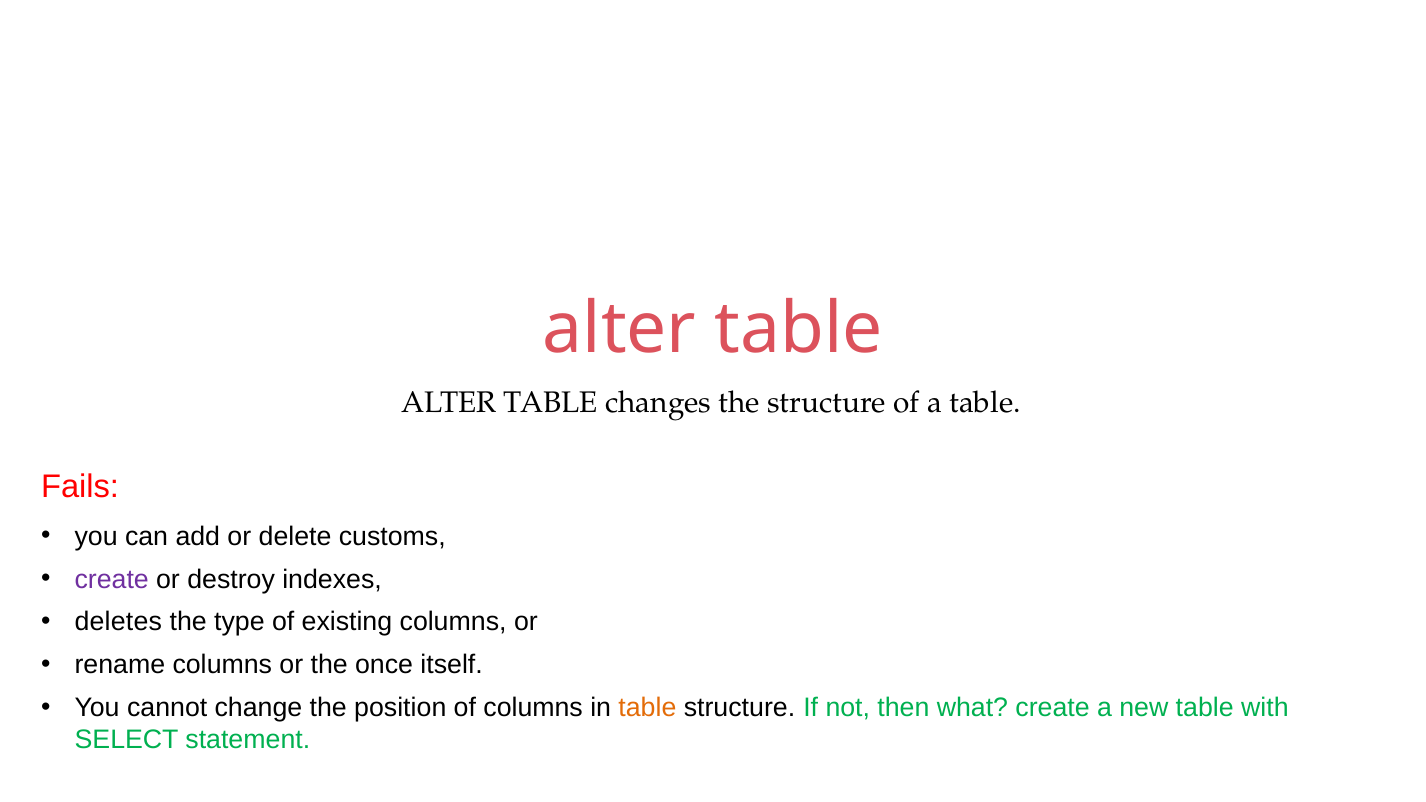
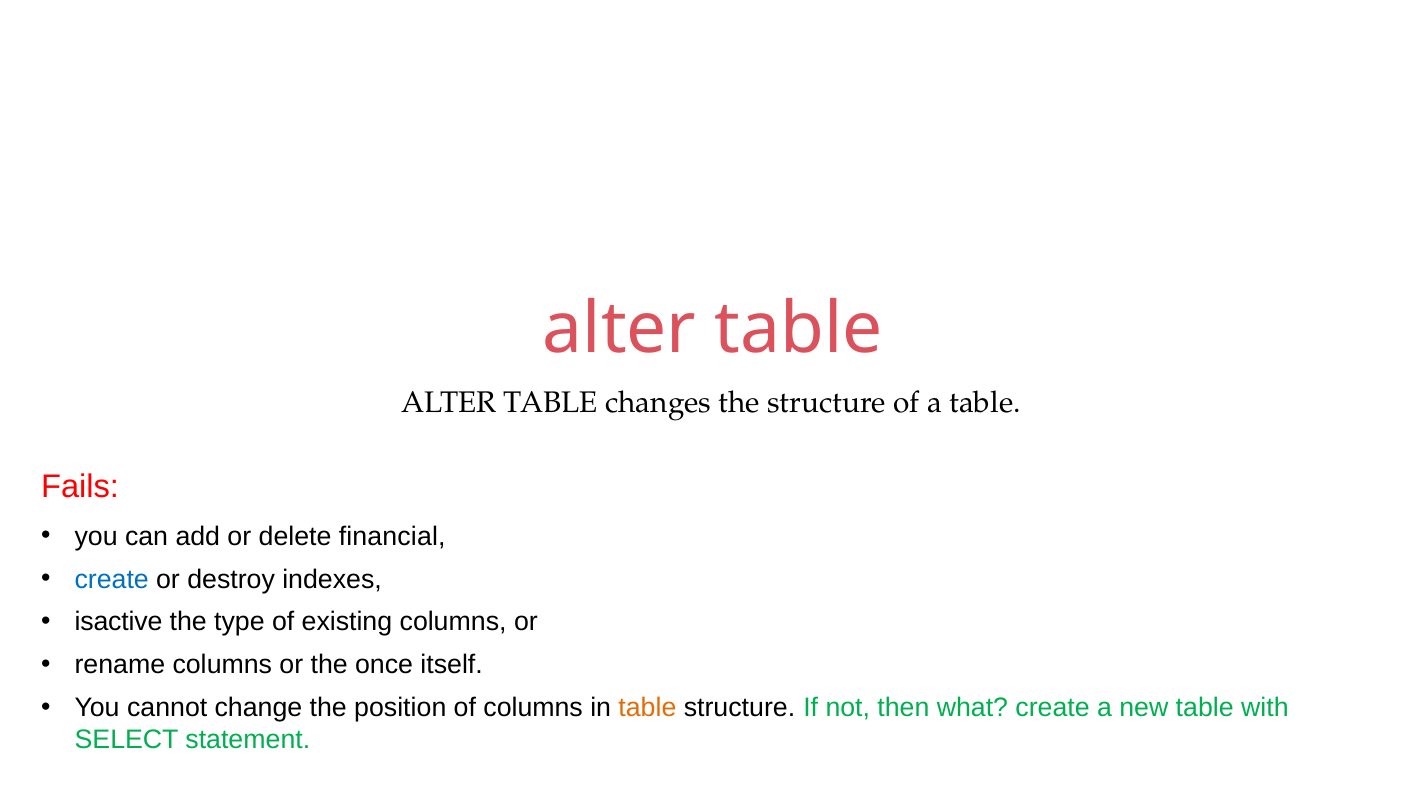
customs: customs -> financial (392, 537)
create colour: purple -> blue (112, 579)
deletes: deletes -> isactive (118, 622)
